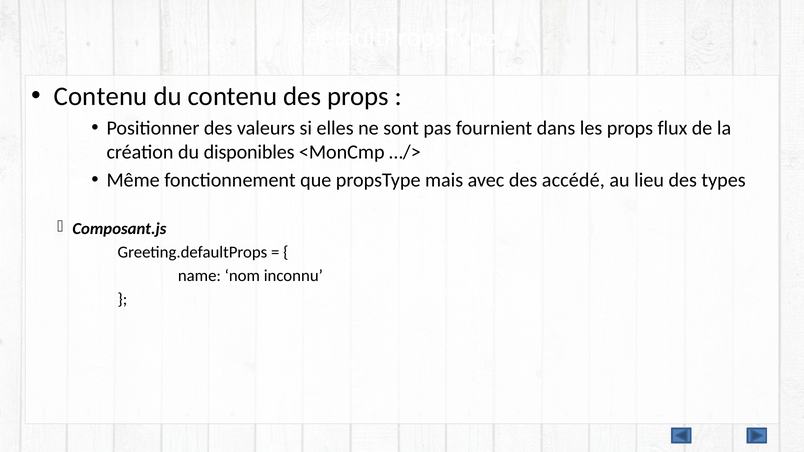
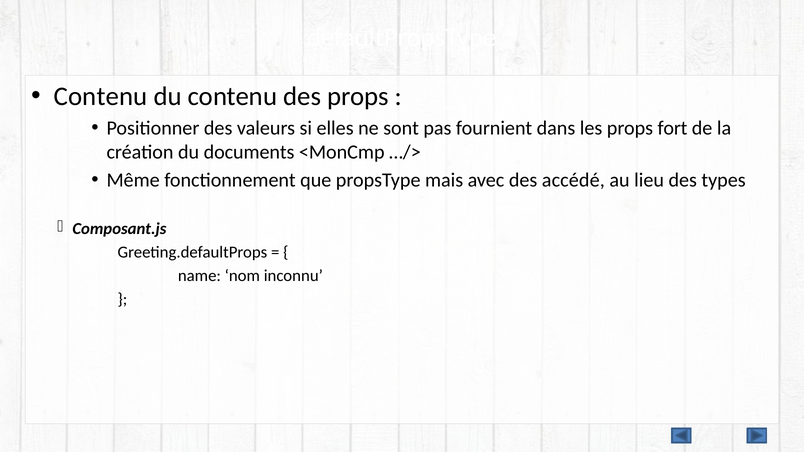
flux: flux -> fort (672, 128)
disponibles: disponibles -> documents (249, 152)
